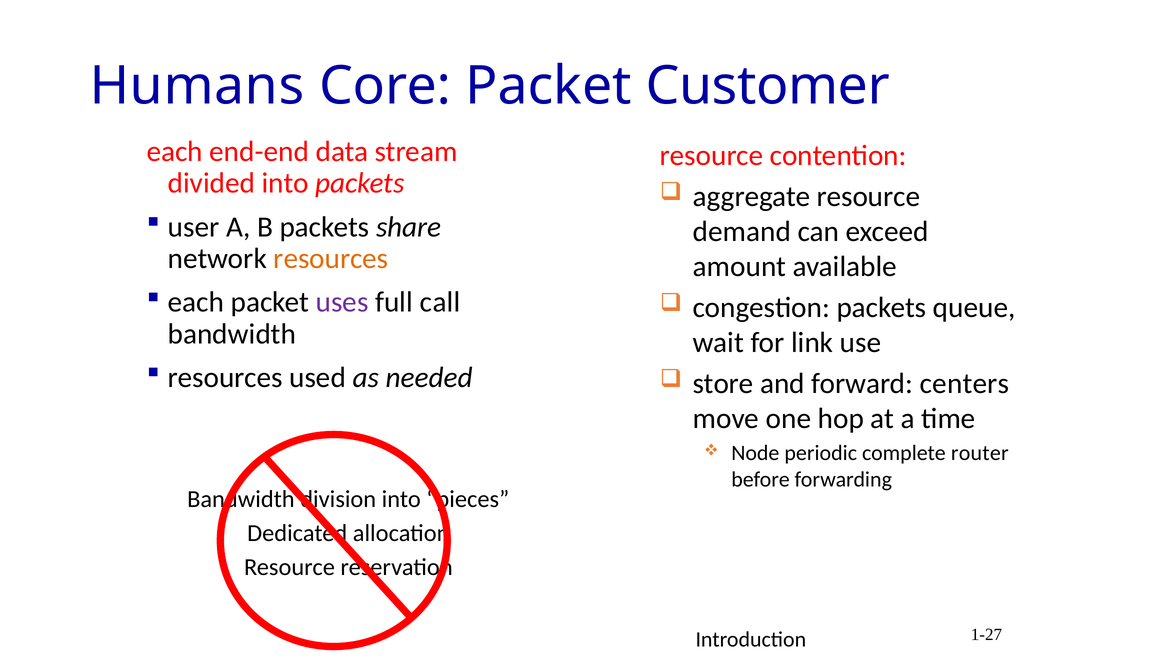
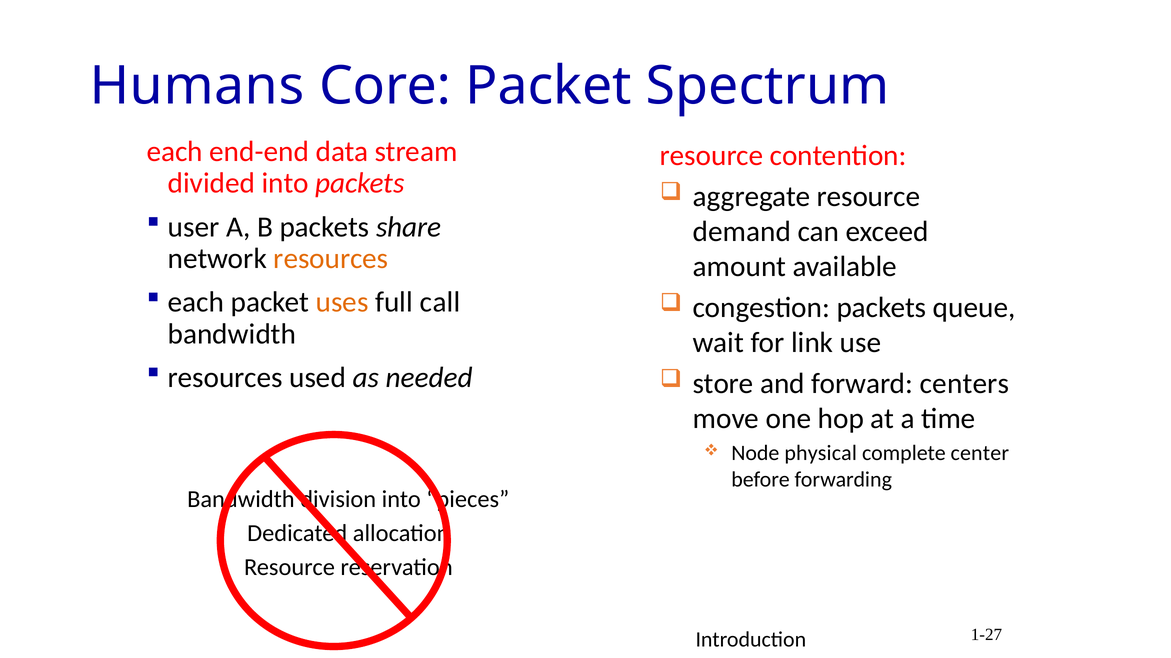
Customer: Customer -> Spectrum (768, 86)
uses colour: purple -> orange (342, 303)
periodic: periodic -> physical (821, 454)
router: router -> center (980, 454)
